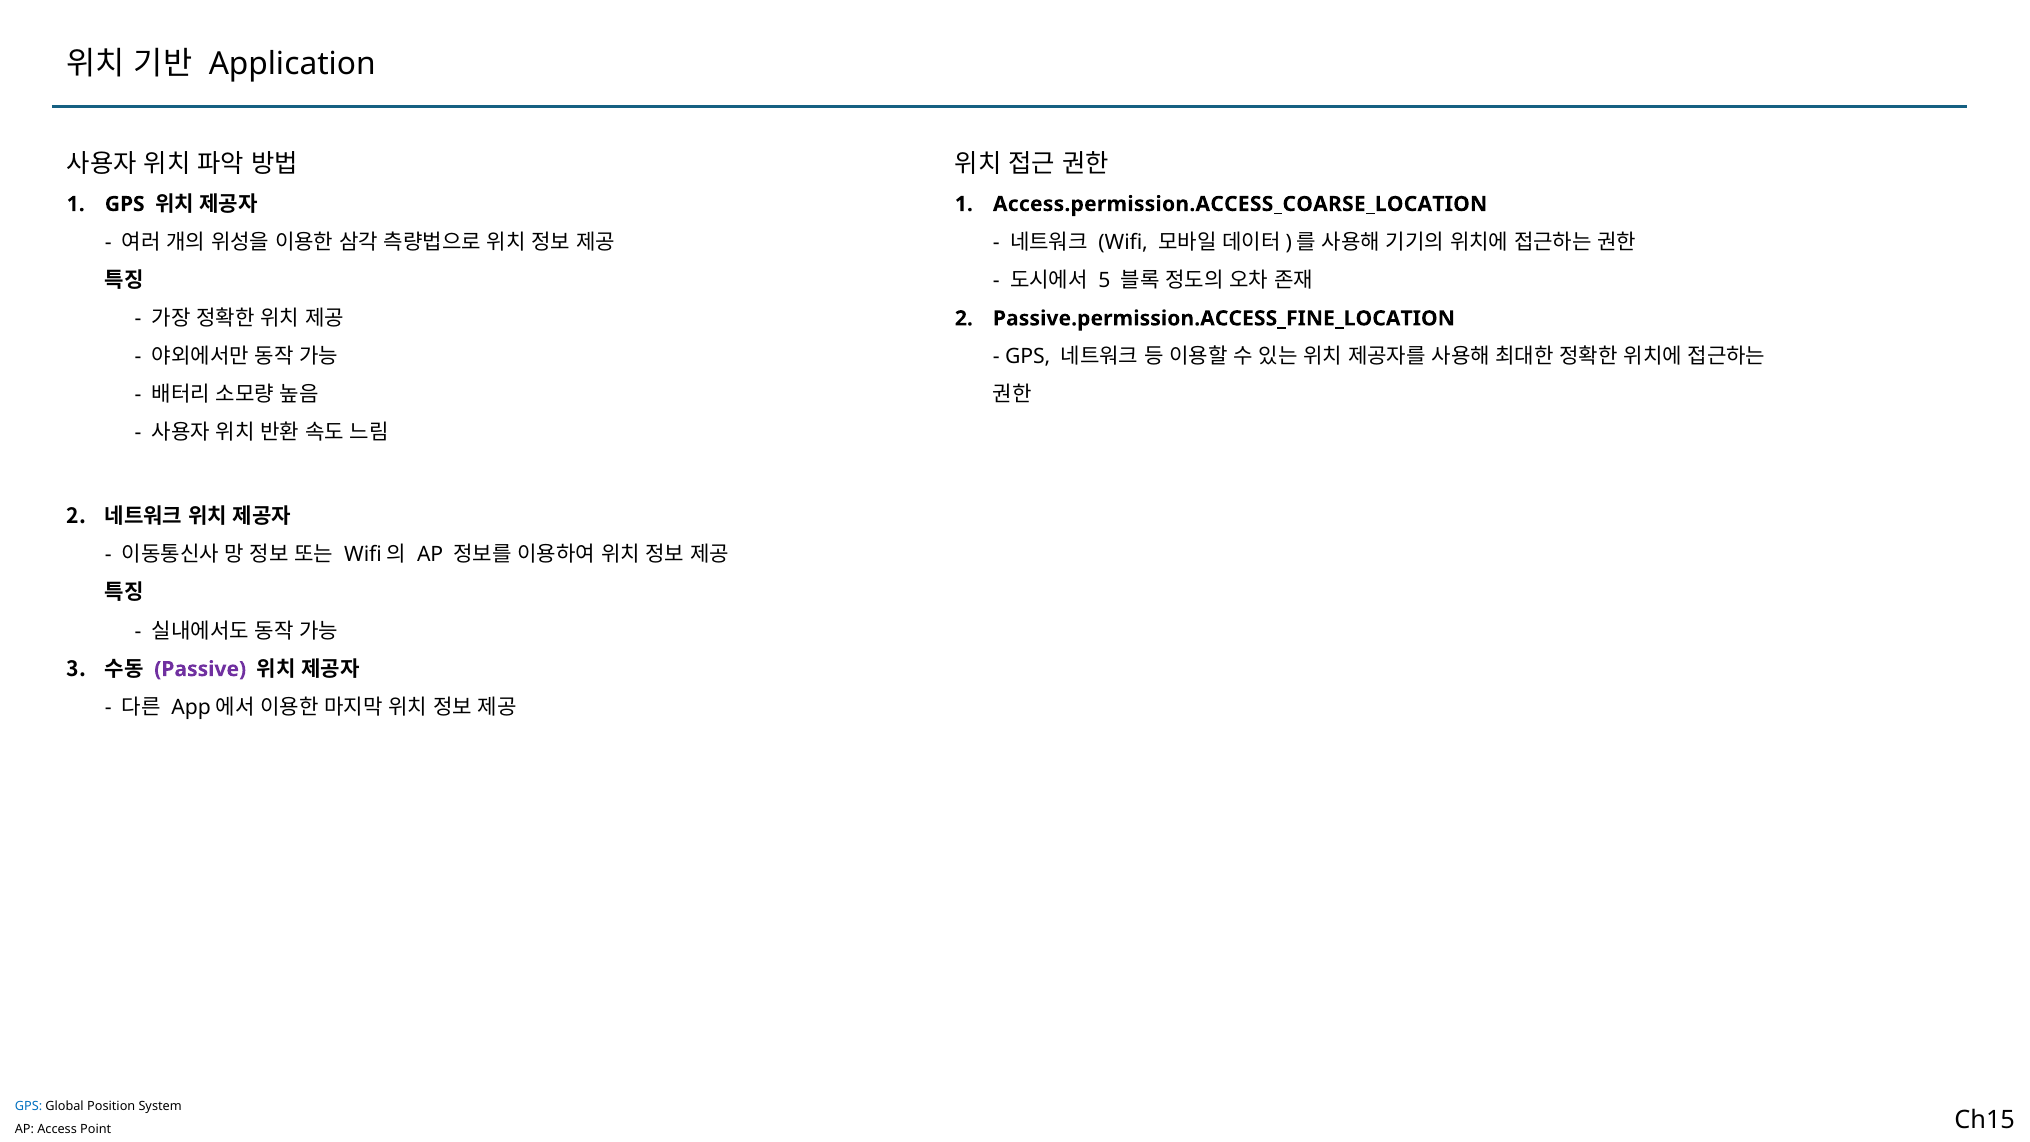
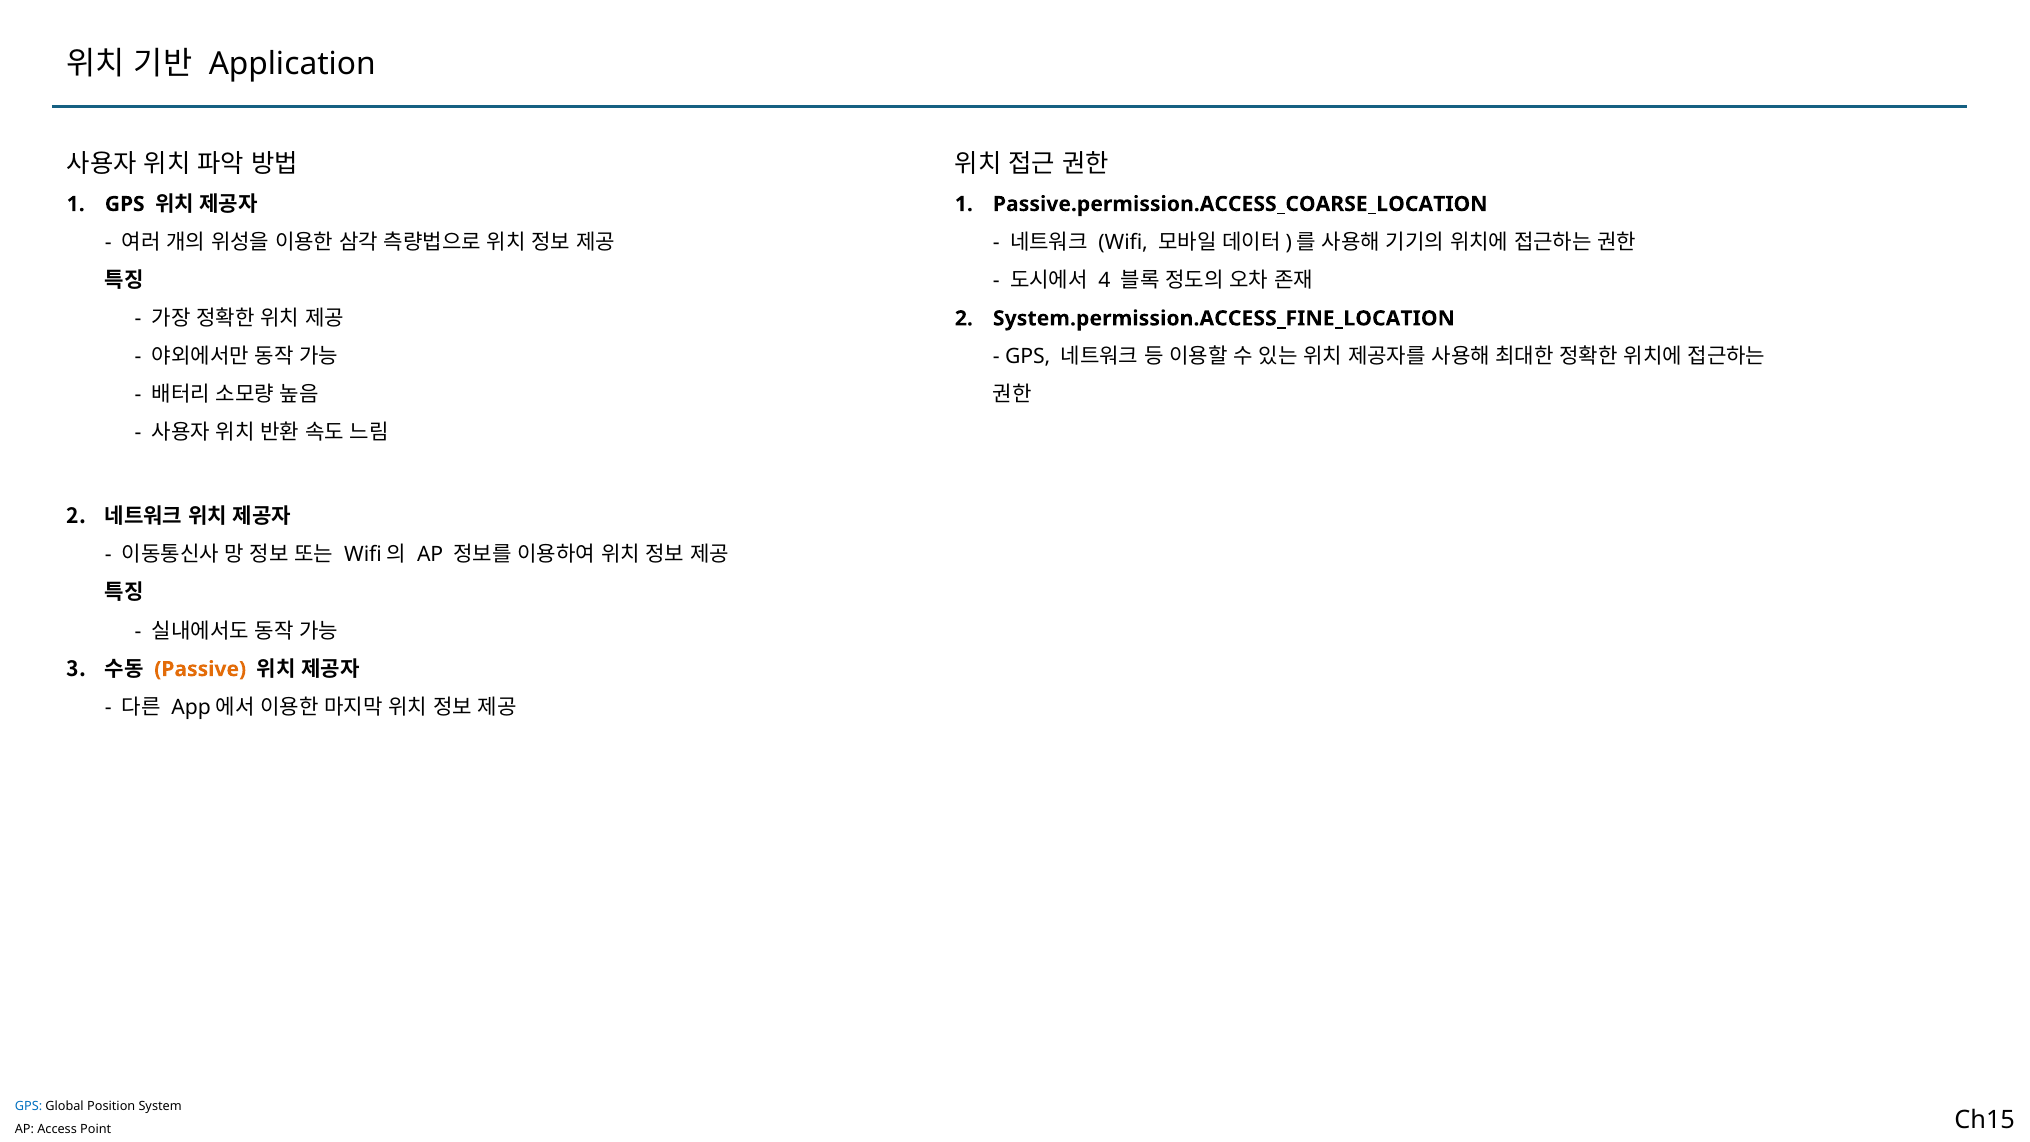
Access.permission.ACCESS_COARSE_LOCATION: Access.permission.ACCESS_COARSE_LOCATION -> Passive.permission.ACCESS_COARSE_LOCATION (1240, 204)
5: 5 -> 4 (1104, 280)
Passive.permission.ACCESS_FINE_LOCATION: Passive.permission.ACCESS_FINE_LOCATION -> System.permission.ACCESS_FINE_LOCATION (1224, 318)
Passive colour: purple -> orange (200, 669)
